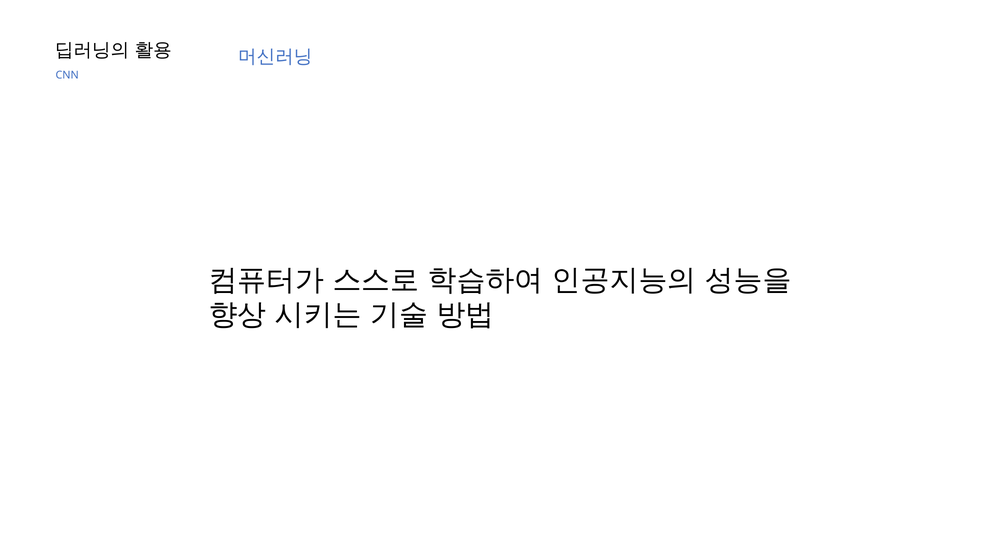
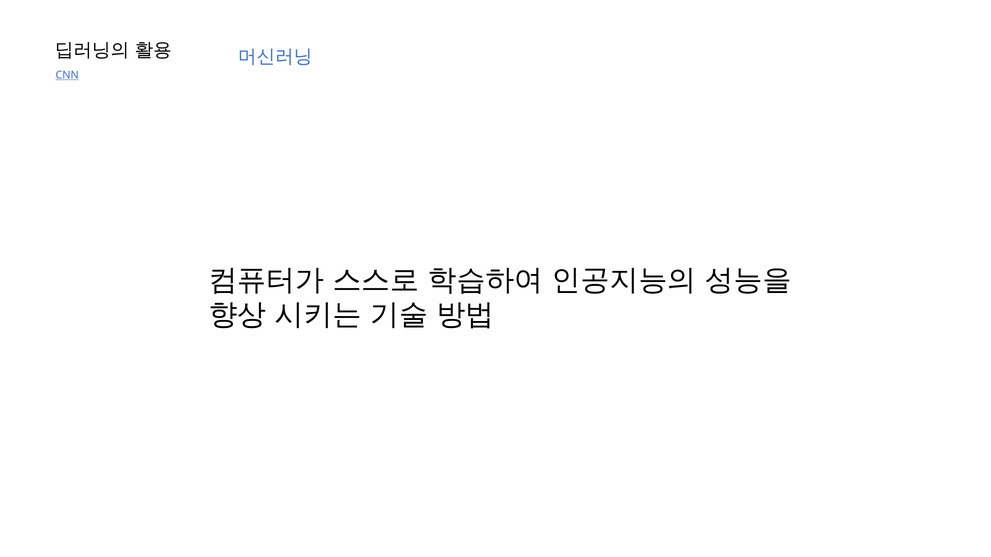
CNN underline: none -> present (67, 75)
